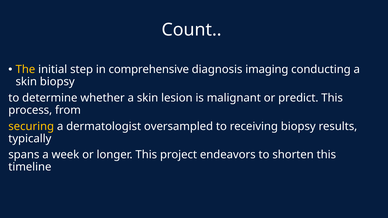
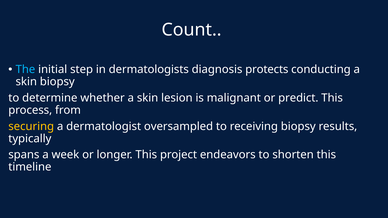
The colour: yellow -> light blue (25, 70)
comprehensive: comprehensive -> dermatologists (149, 70)
imaging: imaging -> protects (267, 70)
